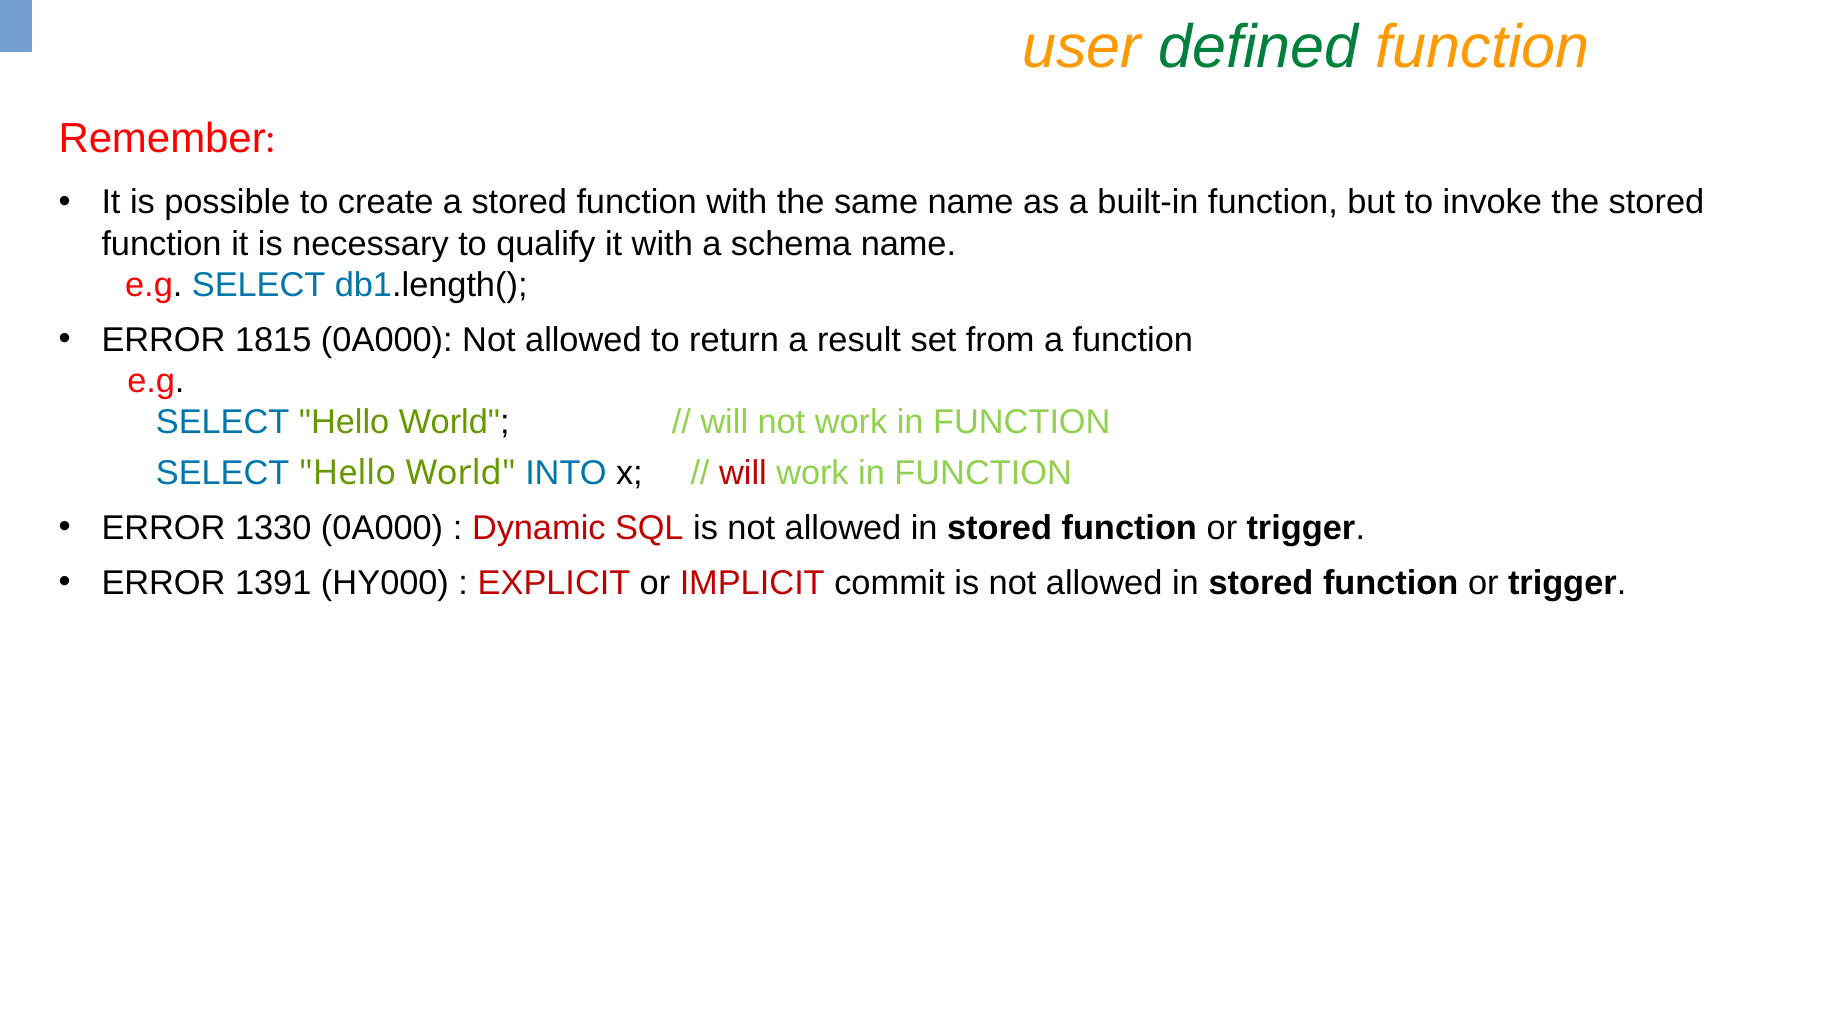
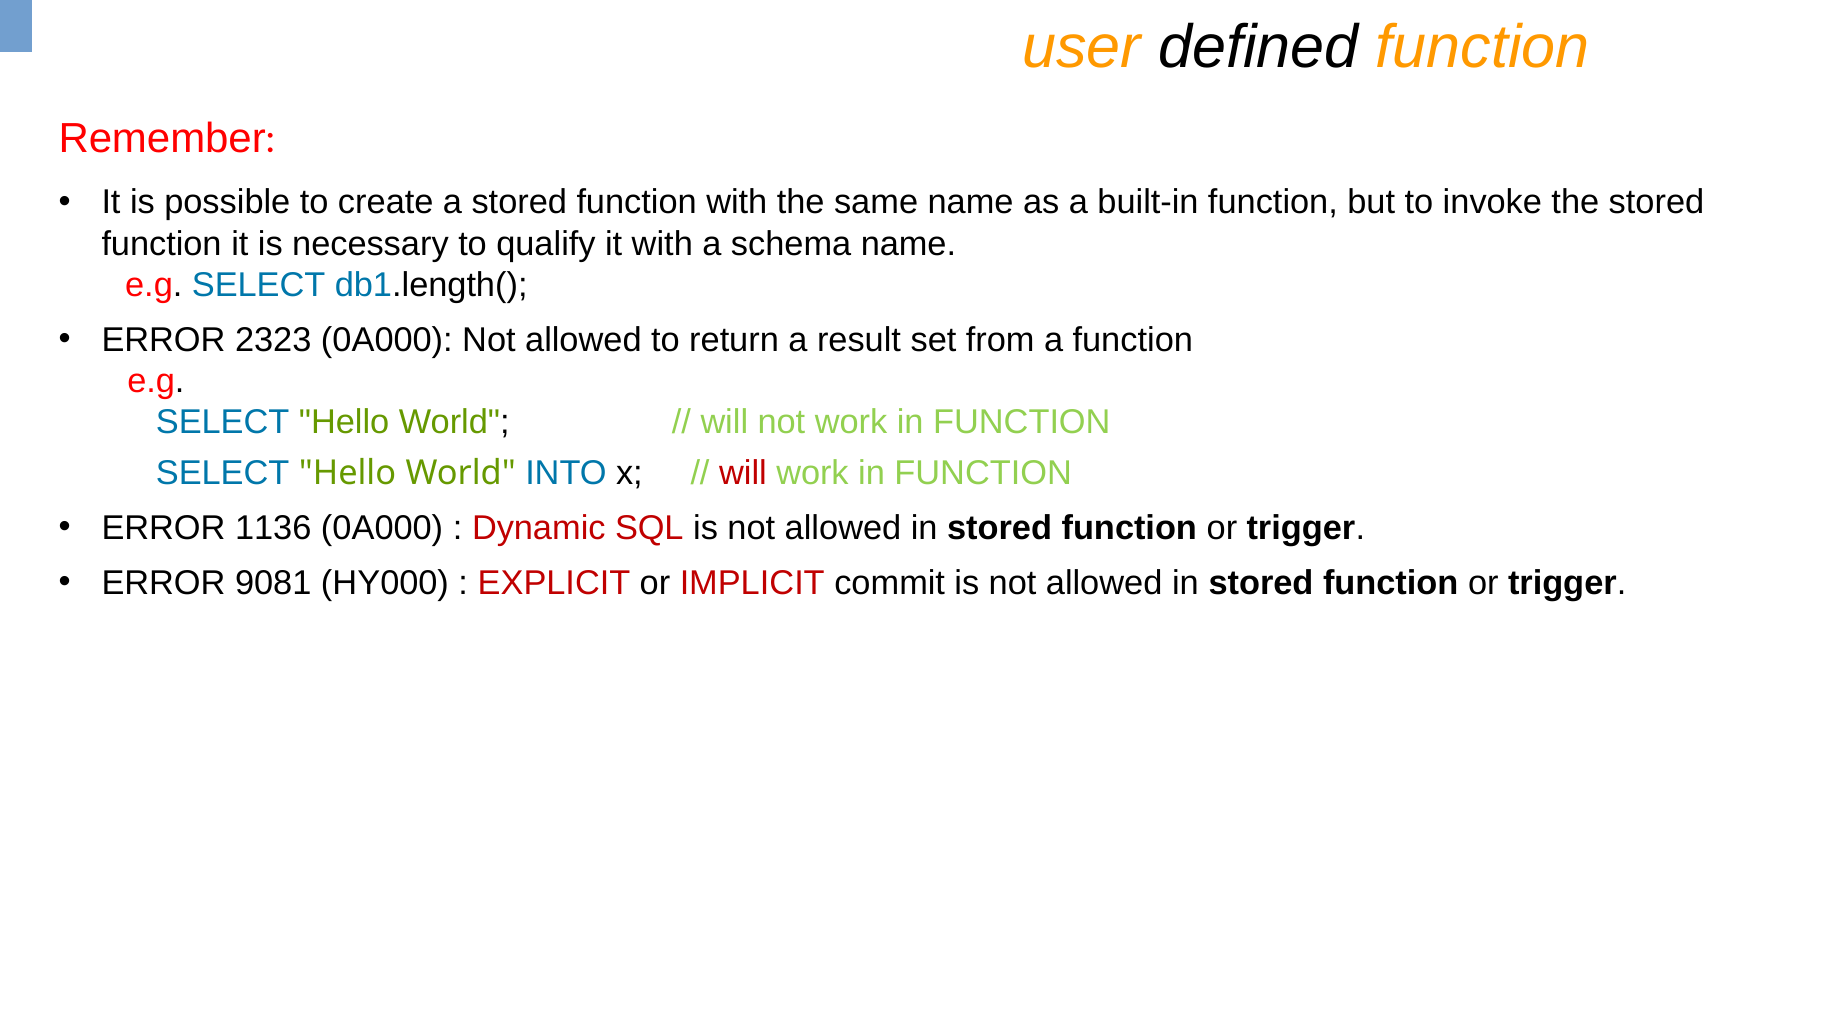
defined colour: green -> black (1259, 48)
1815: 1815 -> 2323 (273, 340)
1330: 1330 -> 1136 (273, 528)
1391: 1391 -> 9081 (273, 583)
